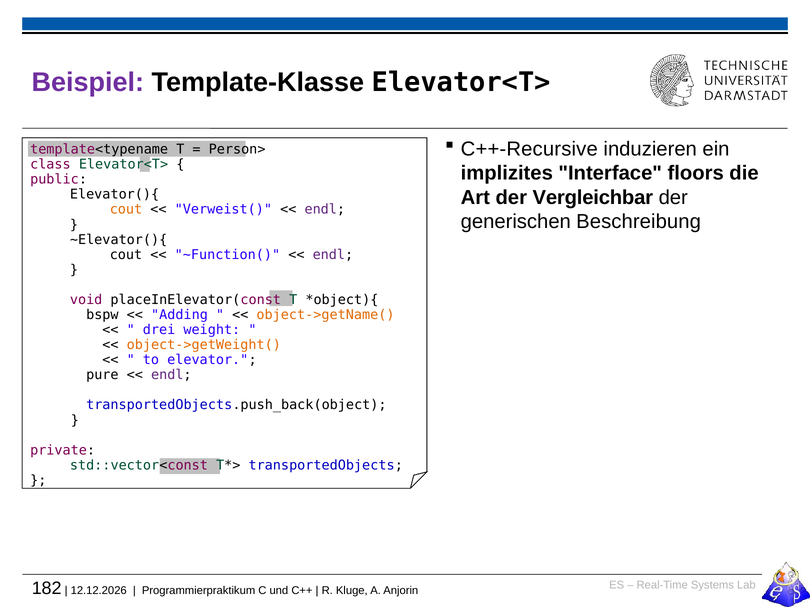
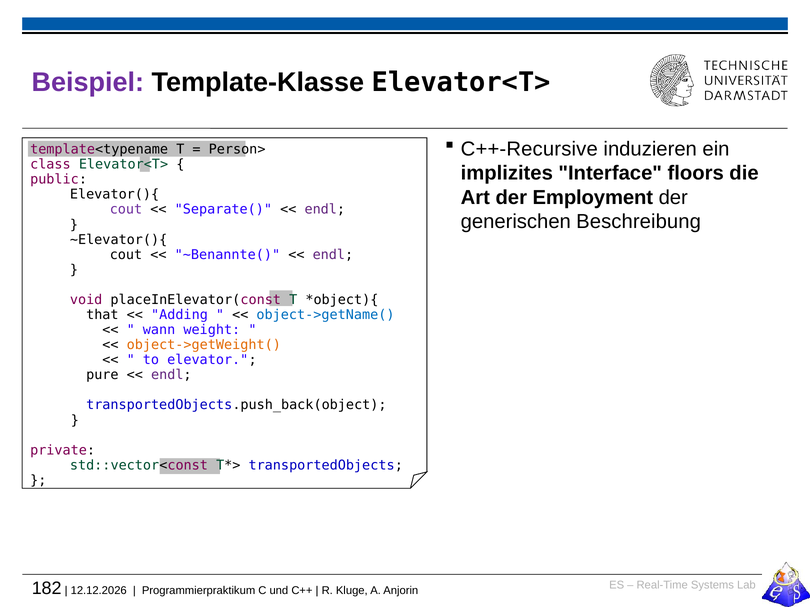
Vergleichbar: Vergleichbar -> Employment (593, 198)
cout colour: orange -> purple (126, 210)
Verweist(: Verweist( -> Separate( (223, 210)
~Function(: ~Function( -> ~Benannte( (227, 255)
bspw: bspw -> that (102, 315)
object->getName( colour: orange -> blue (326, 315)
drei: drei -> wann (159, 330)
